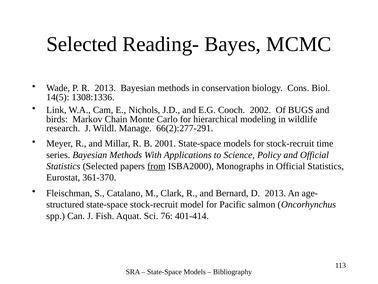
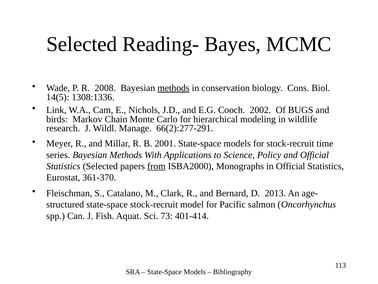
R 2013: 2013 -> 2008 (105, 88)
methods underline: none -> present (173, 88)
76: 76 -> 73 (167, 216)
